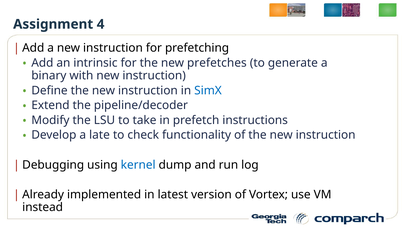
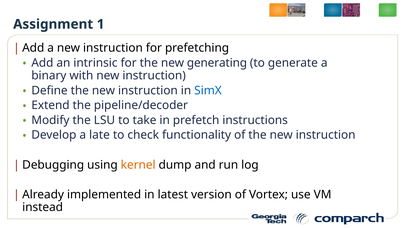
4: 4 -> 1 (101, 24)
prefetches: prefetches -> generating (217, 63)
kernel colour: blue -> orange (138, 165)
